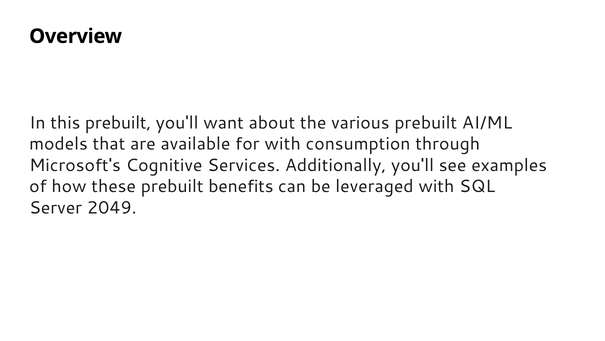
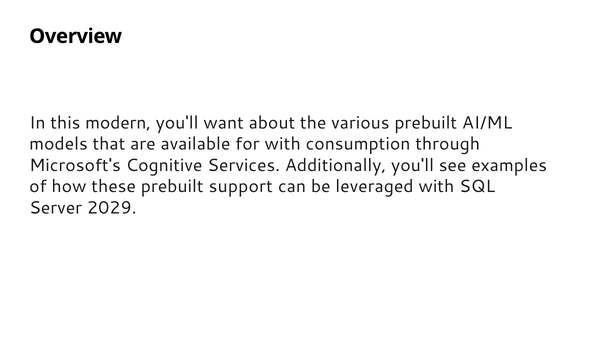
this prebuilt: prebuilt -> modern (118, 123)
benefits: benefits -> support (241, 186)
2049: 2049 -> 2029 (112, 207)
